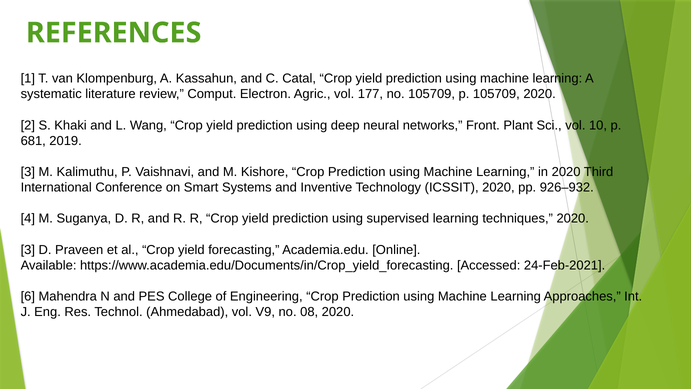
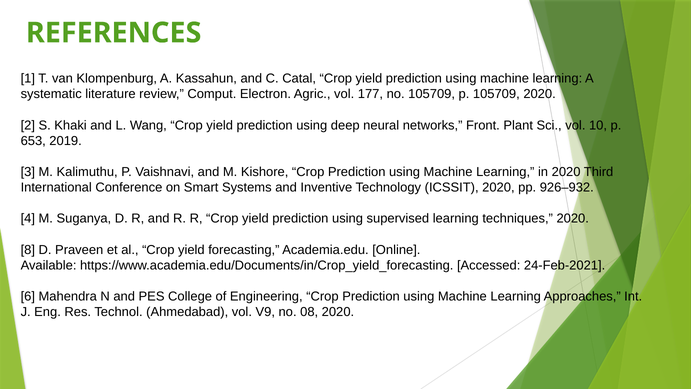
681: 681 -> 653 (33, 141)
3: 3 -> 8 (28, 250)
